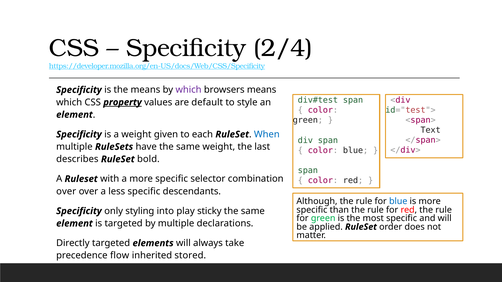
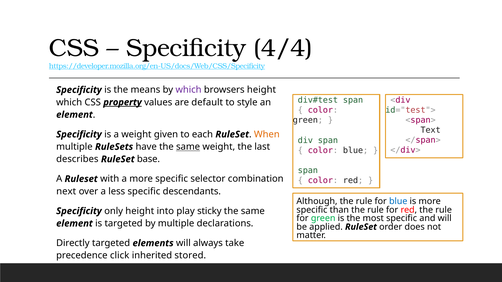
2/4: 2/4 -> 4/4 (283, 48)
browsers means: means -> height (261, 90)
When colour: blue -> orange (267, 135)
same underline: none -> present (188, 147)
bold: bold -> base (148, 159)
over: over -> next (66, 192)
only styling: styling -> height (140, 211)
flow: flow -> click (120, 256)
